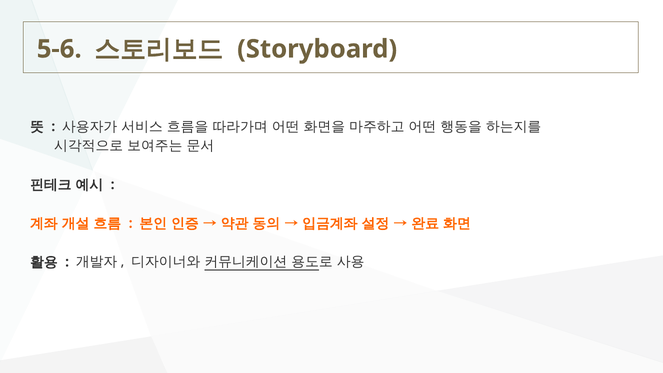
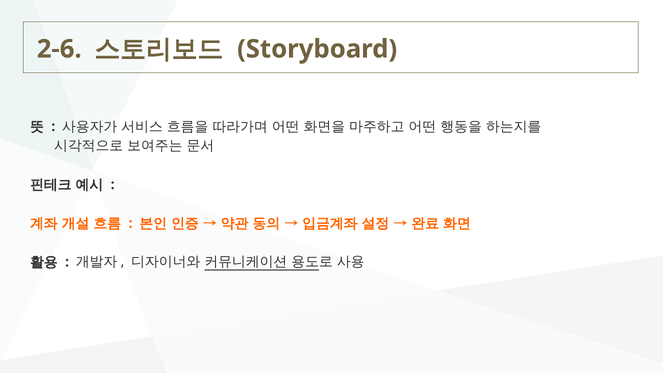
5-6: 5-6 -> 2-6 (59, 49)
